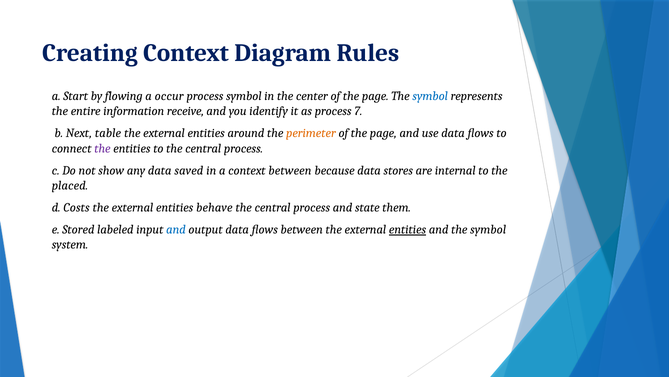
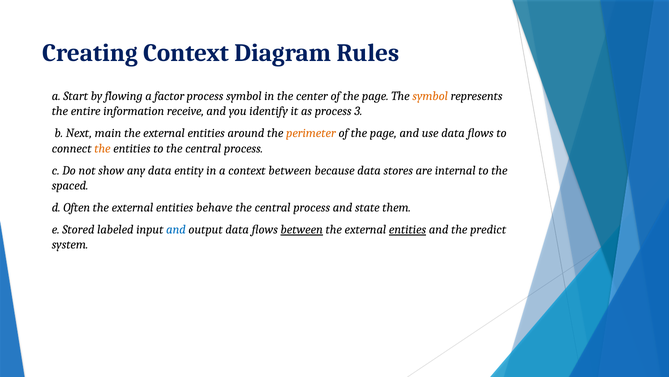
occur: occur -> factor (169, 96)
symbol colour: blue -> orange (430, 96)
7: 7 -> 3 (358, 111)
table: table -> main (108, 133)
the colour: purple -> orange (102, 148)
saved: saved -> entity (189, 170)
placed: placed -> spaced (70, 185)
Costs: Costs -> Often (77, 207)
between underline: none -> present (302, 229)
and the symbol: symbol -> predict (488, 229)
